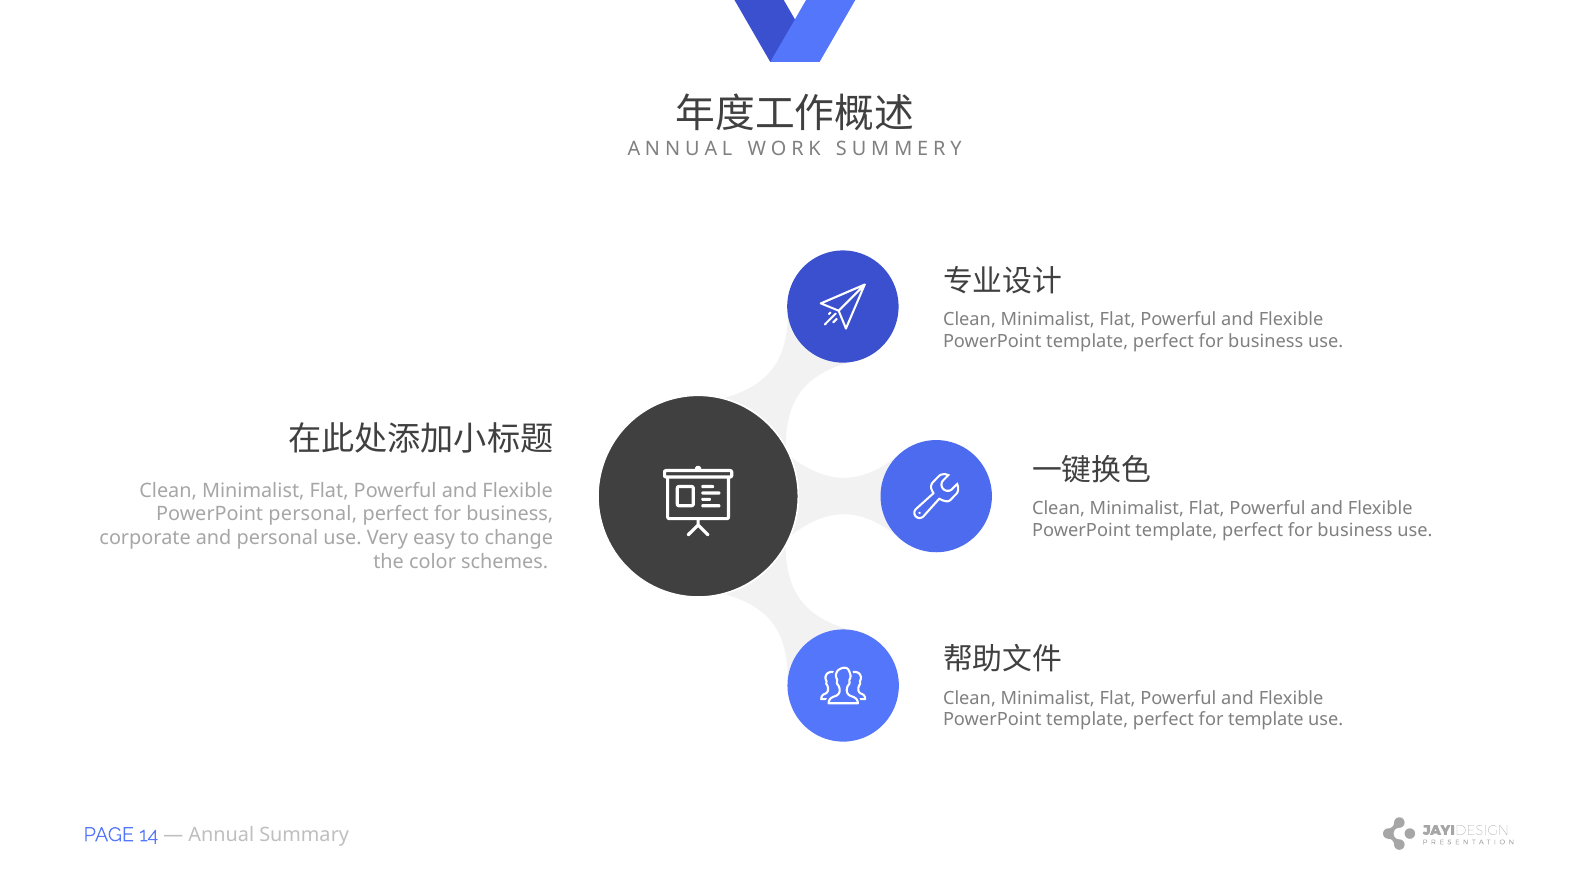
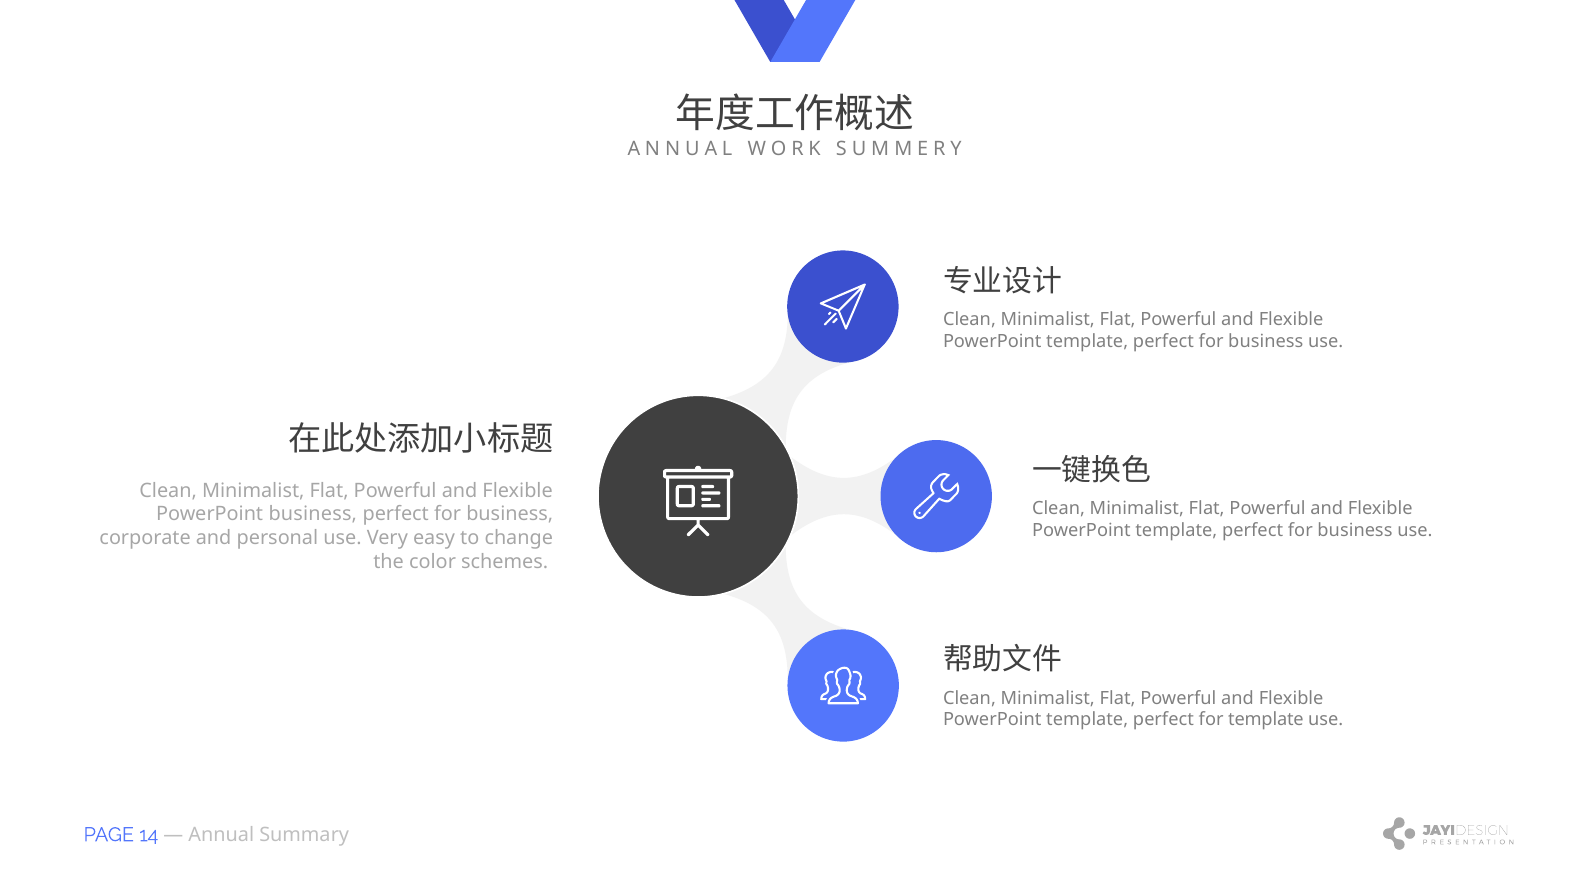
PowerPoint personal: personal -> business (313, 515)
